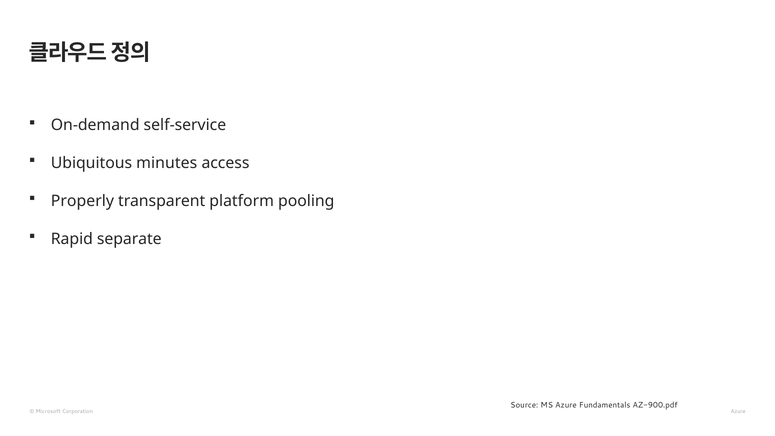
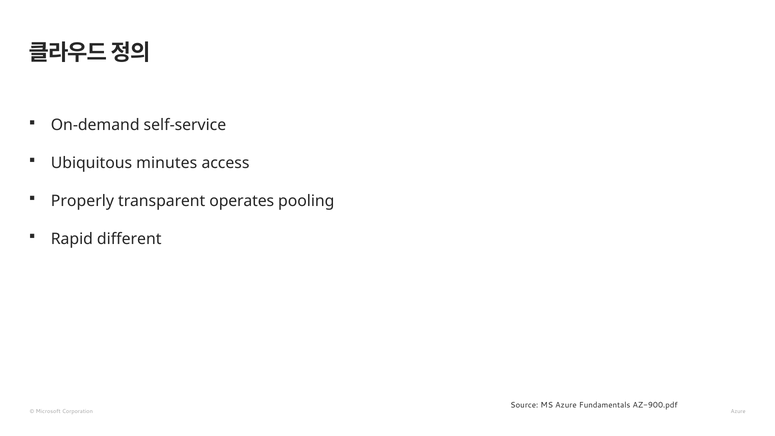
platform: platform -> operates (242, 201)
separate: separate -> different (129, 239)
